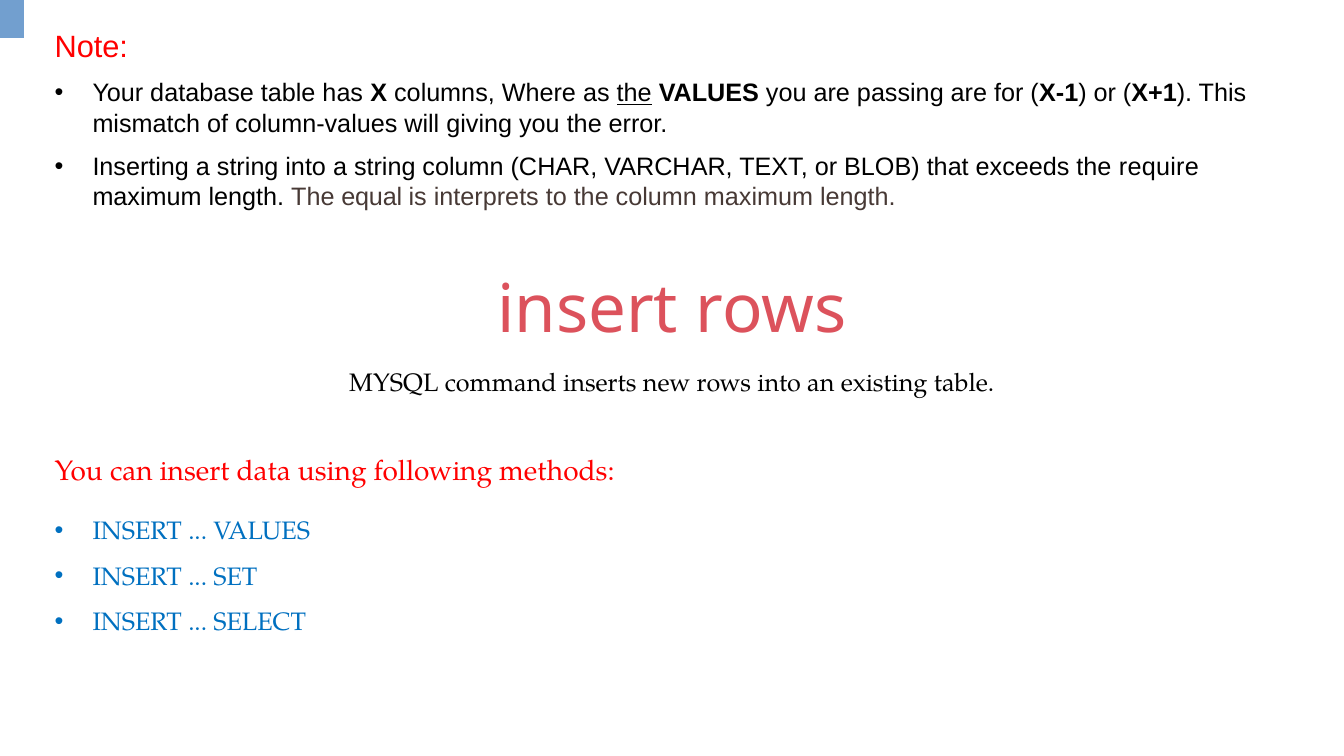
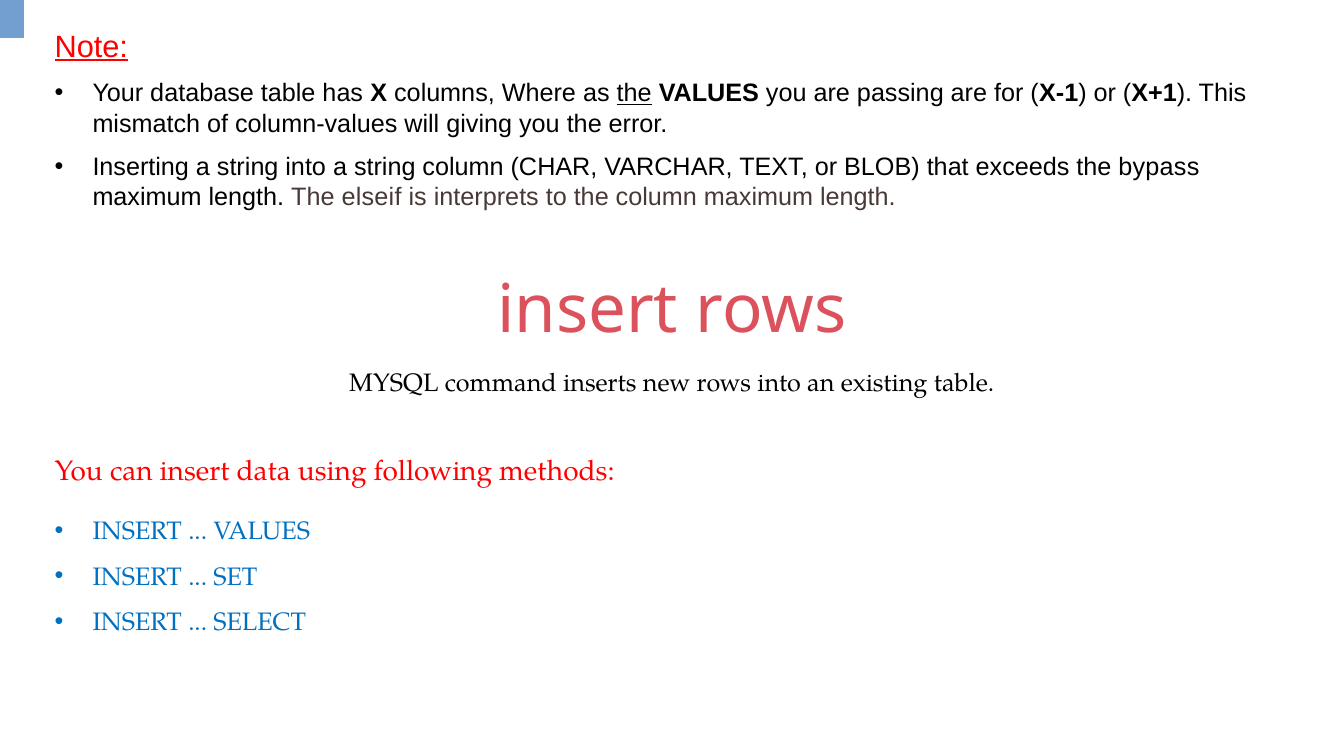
Note underline: none -> present (91, 47)
require: require -> bypass (1159, 167)
equal: equal -> elseif (372, 198)
